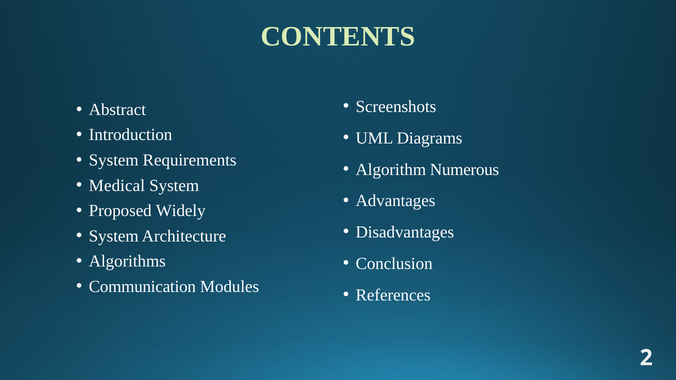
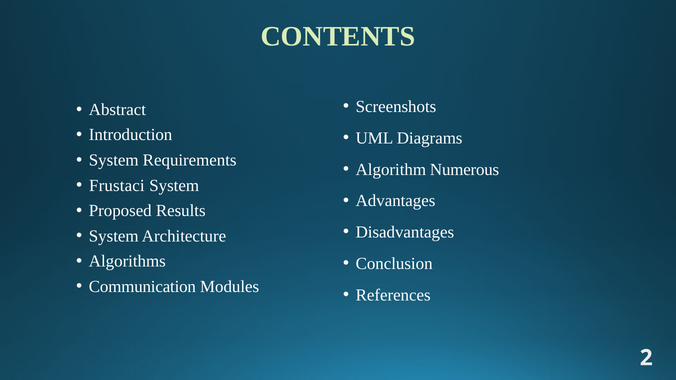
Medical: Medical -> Frustaci (117, 186)
Widely: Widely -> Results (181, 211)
